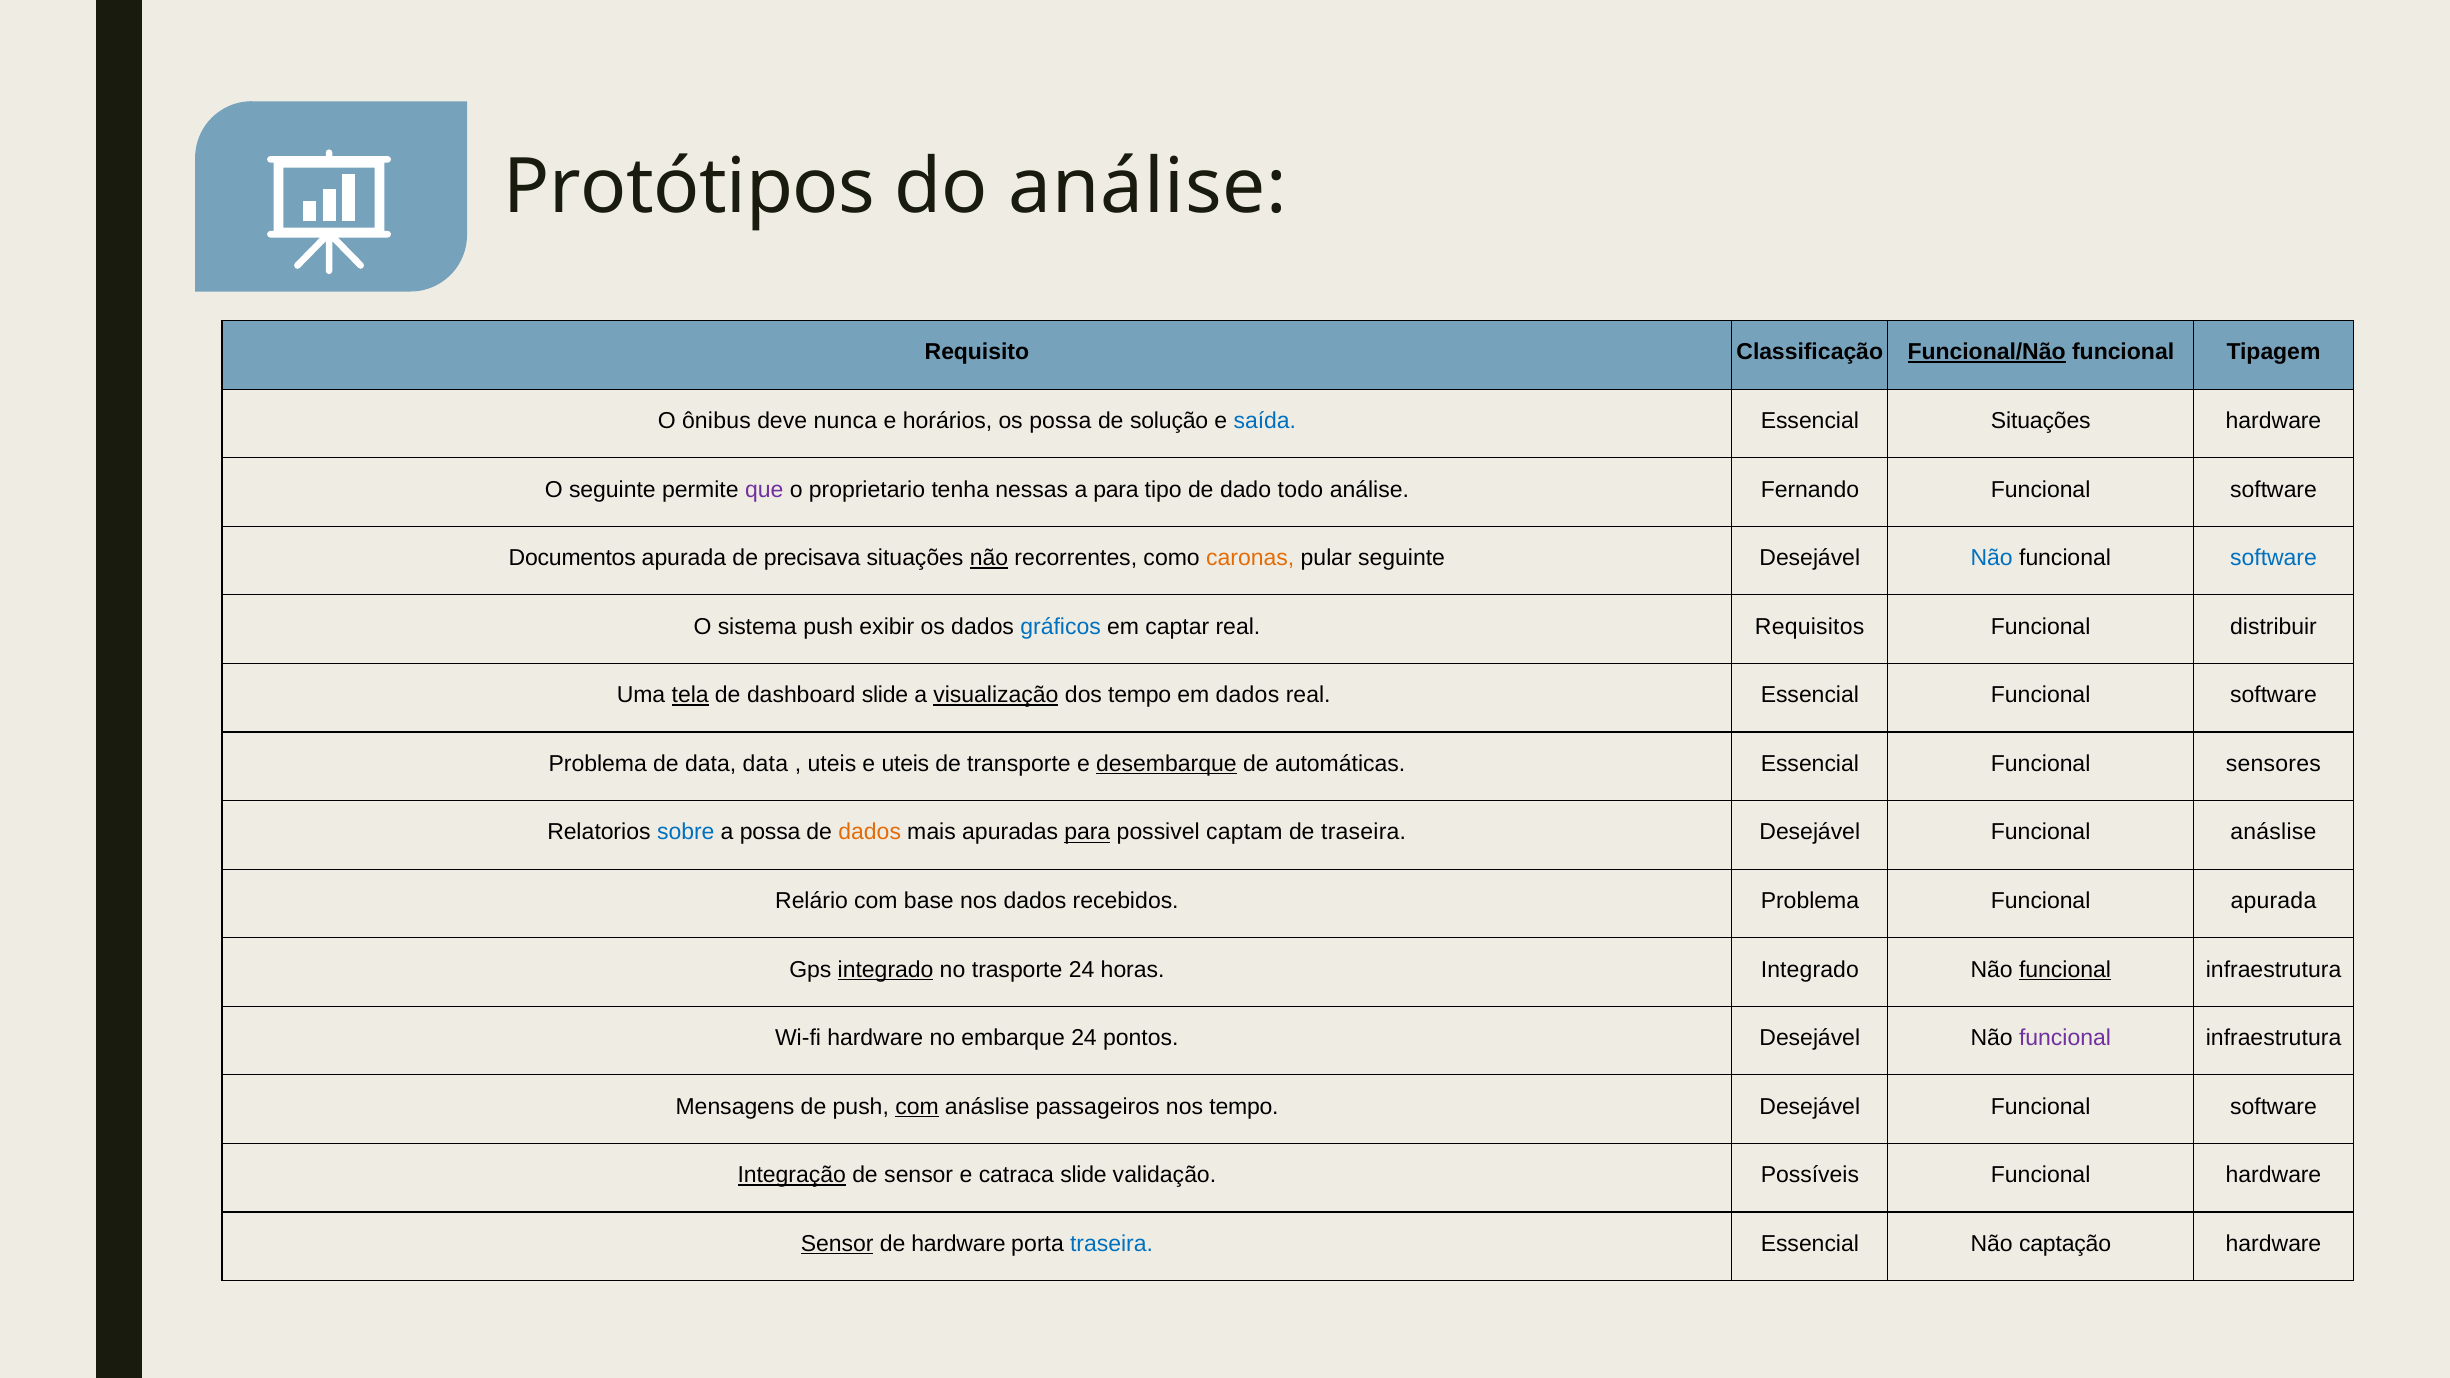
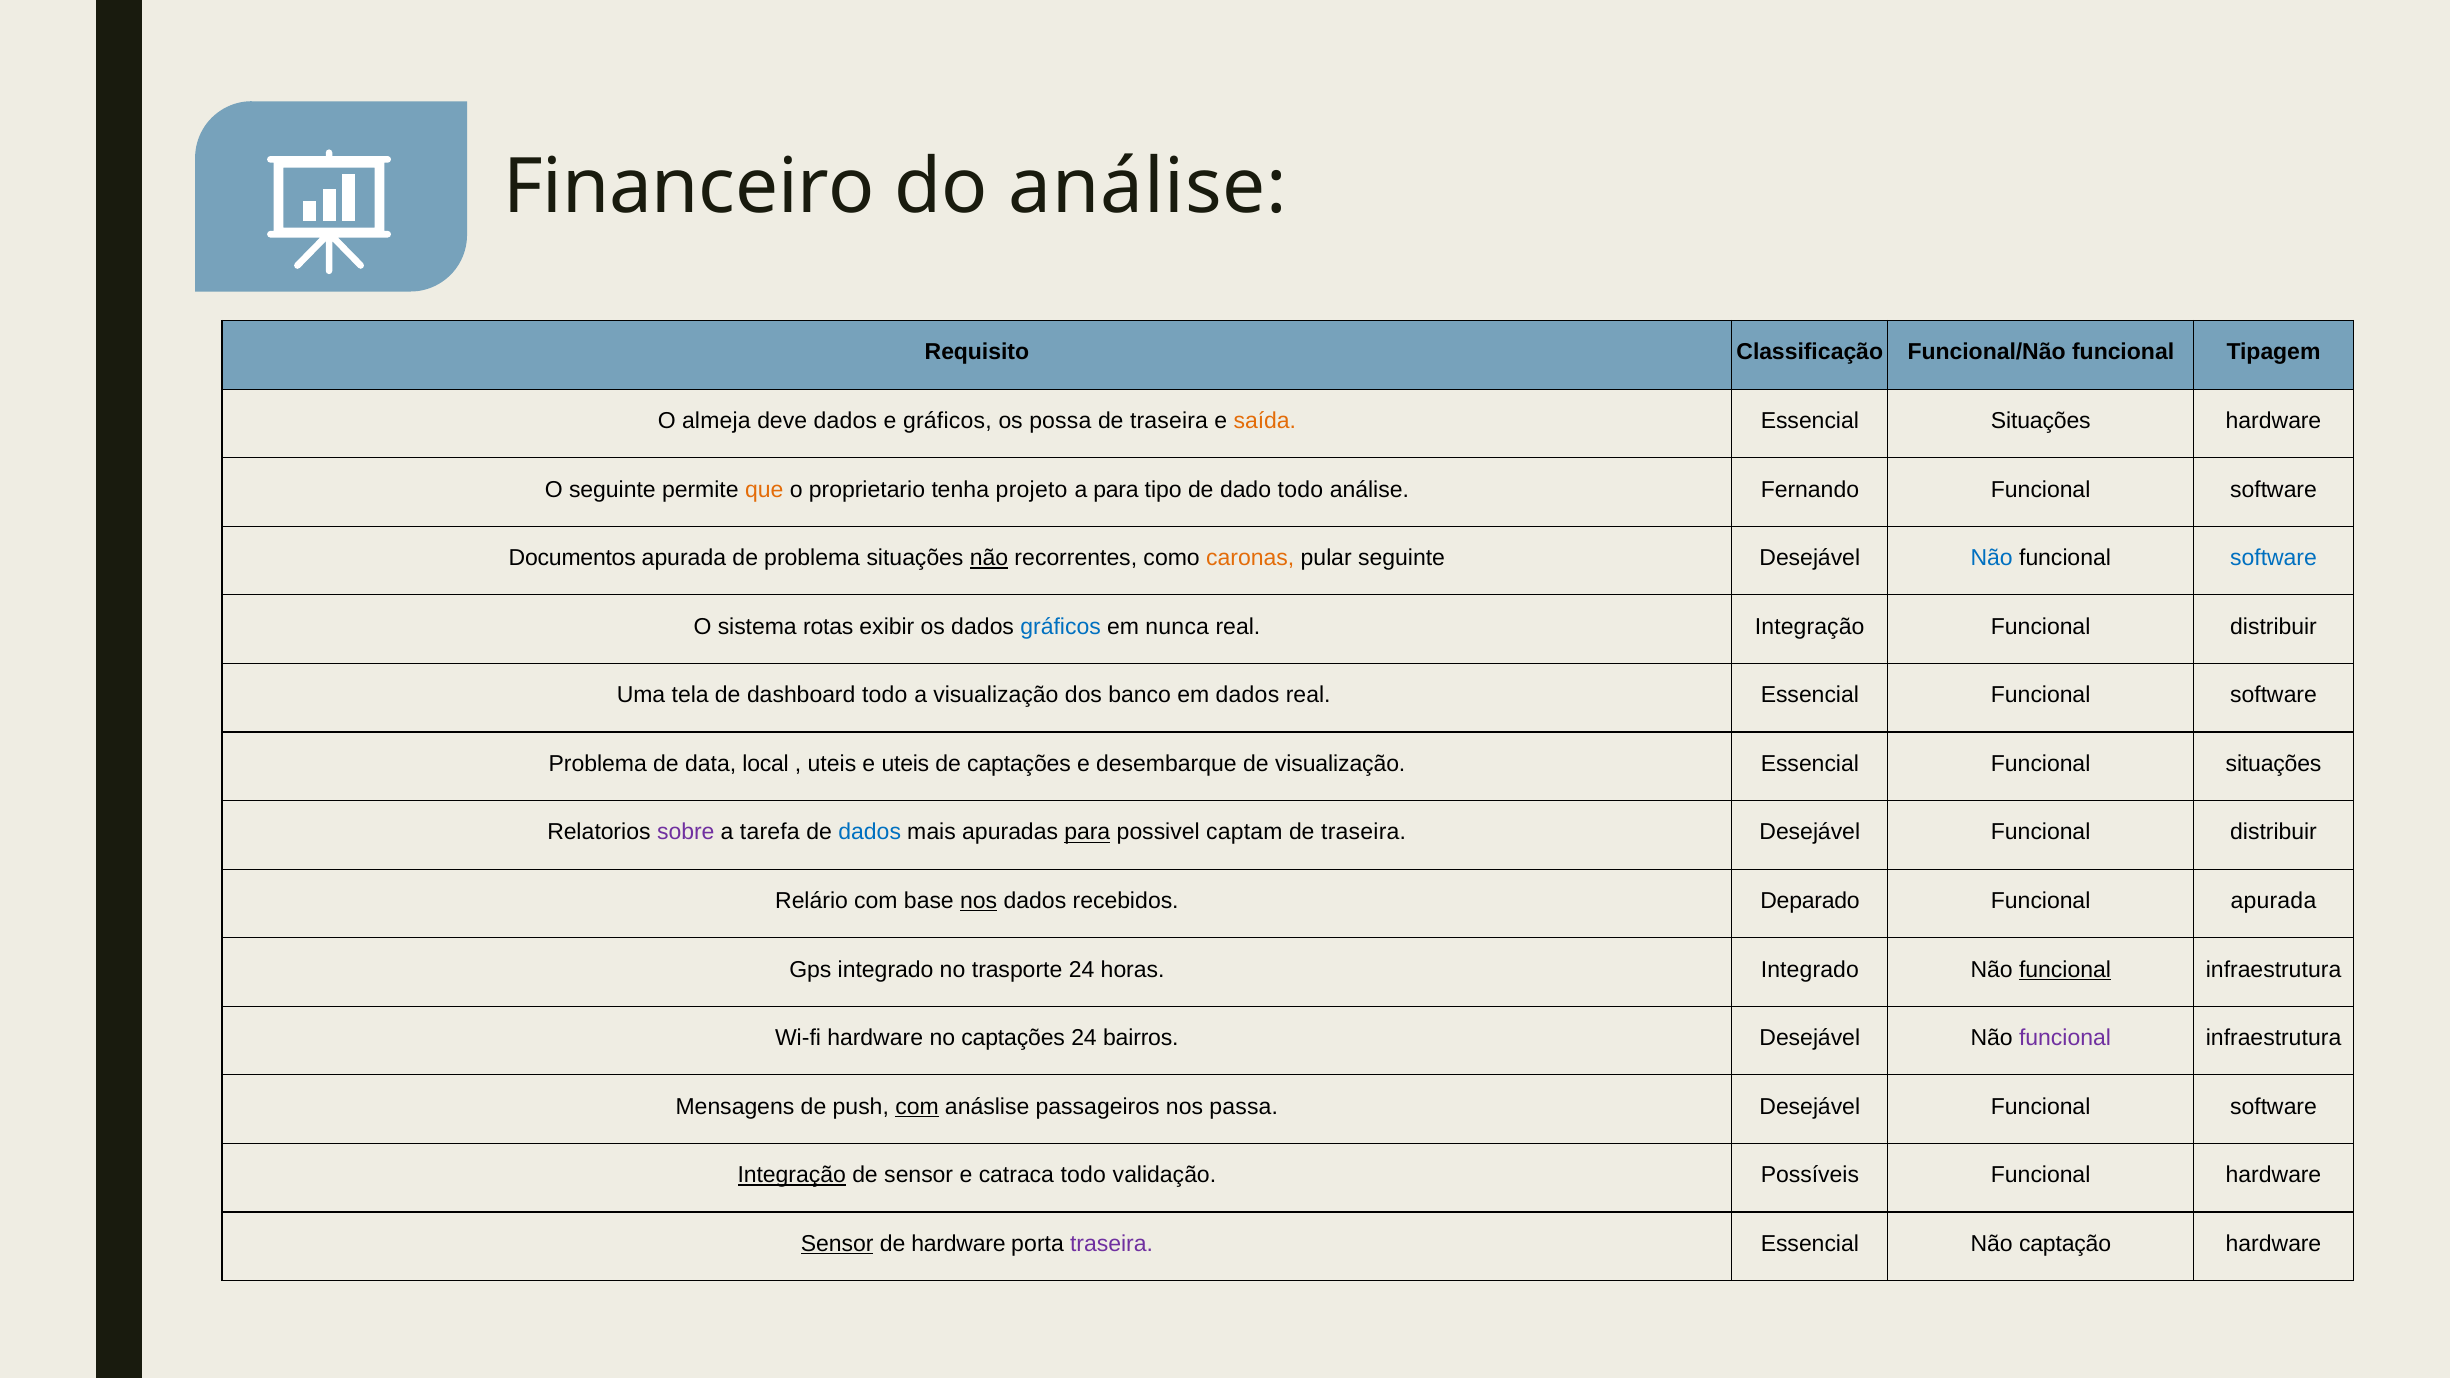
Protótipos: Protótipos -> Financeiro (689, 187)
Funcional/Não underline: present -> none (1987, 352)
ônibus: ônibus -> almeja (716, 421)
deve nunca: nunca -> dados (845, 421)
e horários: horários -> gráficos (947, 421)
solução: solução -> traseira (1169, 421)
saída colour: blue -> orange (1265, 421)
que colour: purple -> orange (764, 489)
nessas: nessas -> projeto (1032, 489)
de precisava: precisava -> problema (812, 558)
sistema push: push -> rotas (828, 627)
captar: captar -> nunca (1177, 627)
real Requisitos: Requisitos -> Integração (1810, 627)
tela underline: present -> none (690, 695)
dashboard slide: slide -> todo (885, 695)
visualização underline: present -> none (996, 695)
dos tempo: tempo -> banco (1140, 695)
data data: data -> local (766, 764)
de transporte: transporte -> captações (1019, 764)
desembarque underline: present -> none (1166, 764)
de automáticas: automáticas -> visualização (1340, 764)
Funcional sensores: sensores -> situações (2274, 764)
sobre colour: blue -> purple (686, 832)
a possa: possa -> tarefa (770, 832)
dados colour: orange -> blue (870, 832)
Desejável Funcional anáslise: anáslise -> distribuir (2274, 832)
nos underline: none -> present (979, 901)
recebidos Problema: Problema -> Deparado (1810, 901)
integrado underline: present -> none (886, 970)
no embarque: embarque -> captações (1013, 1038)
pontos: pontos -> bairros (1141, 1038)
nos tempo: tempo -> passa (1244, 1107)
catraca slide: slide -> todo (1083, 1175)
traseira colour: blue -> purple (1112, 1244)
